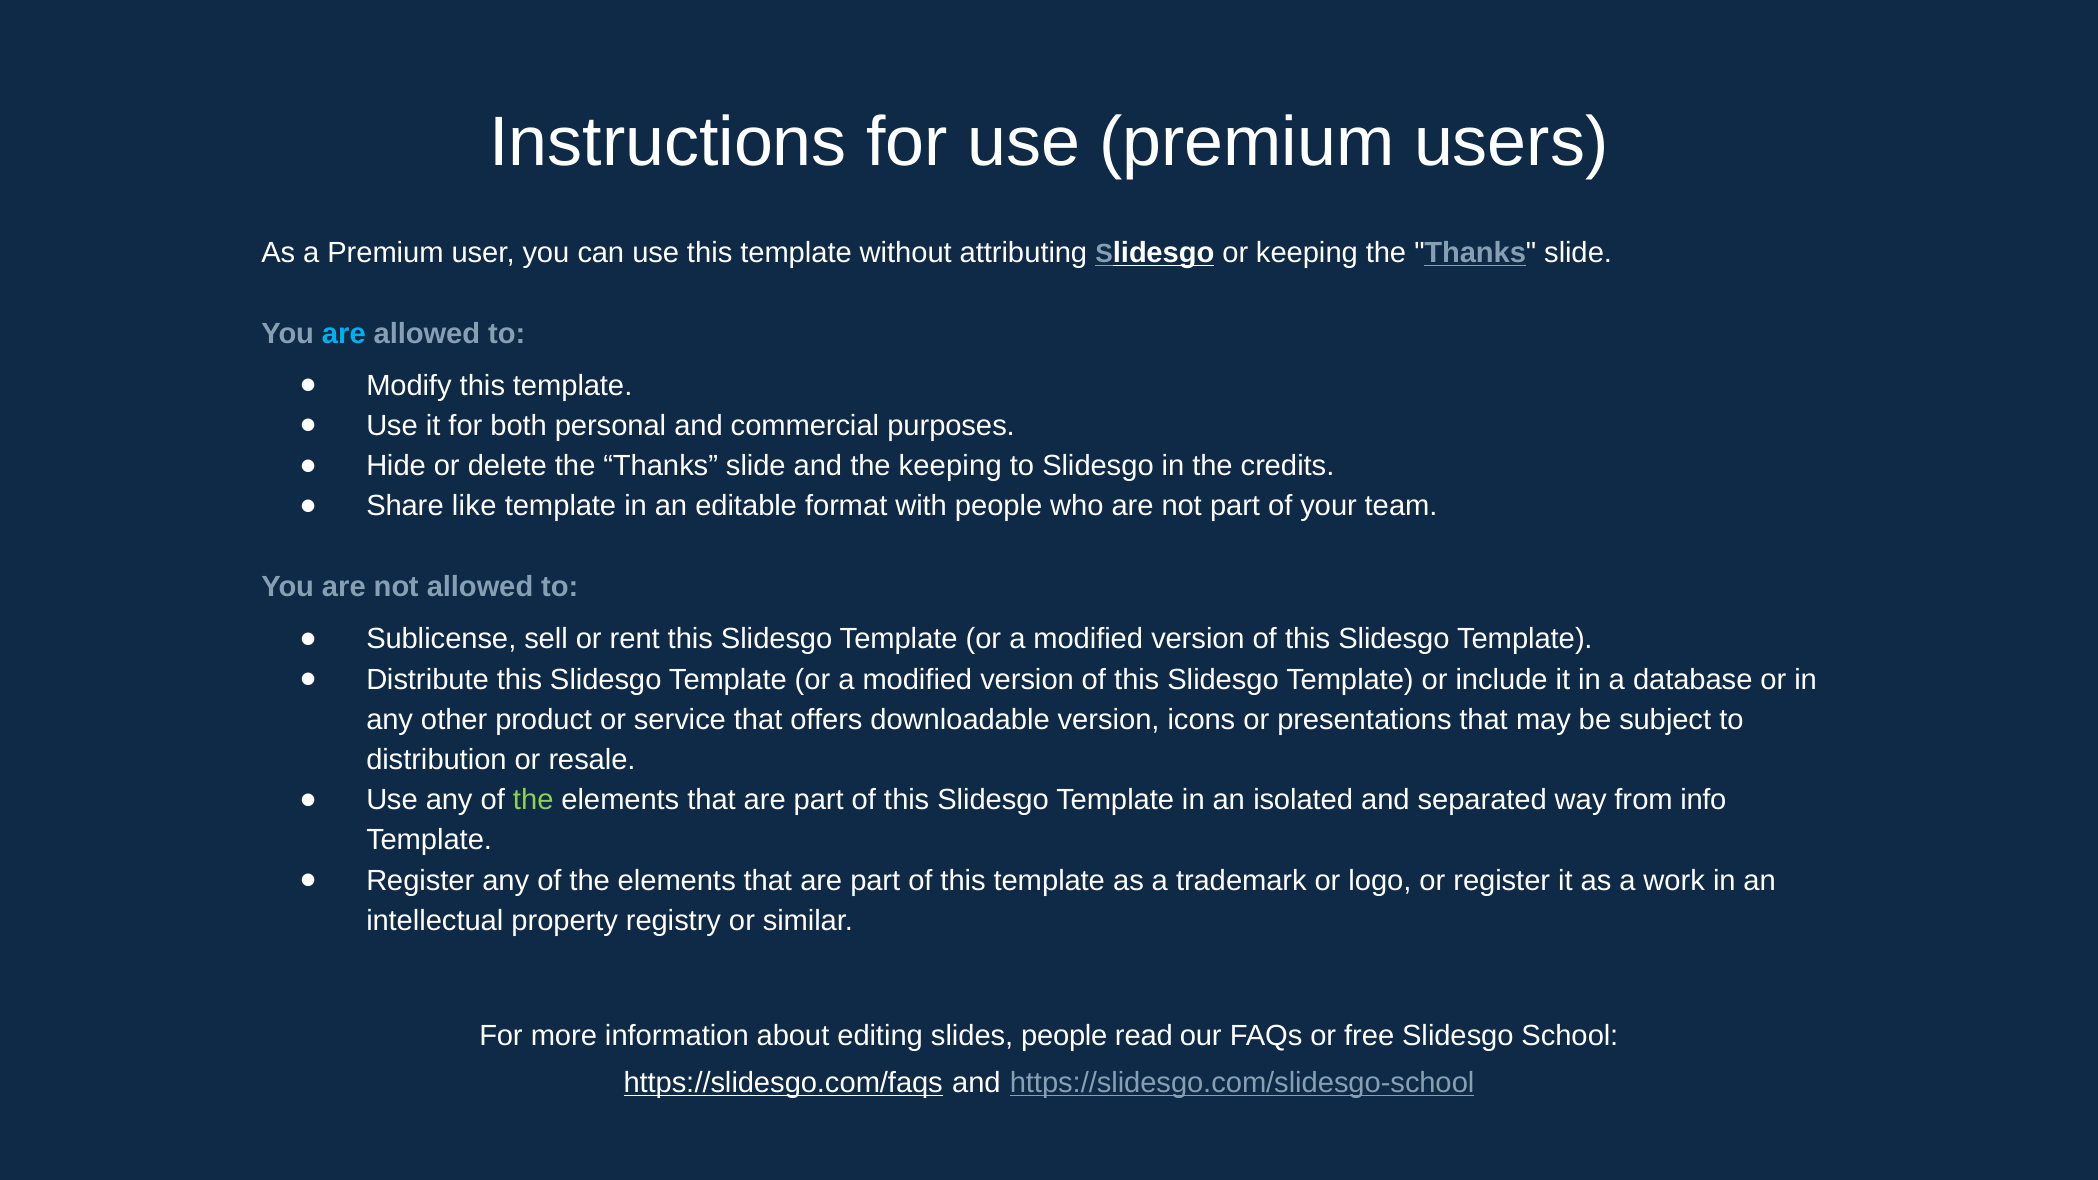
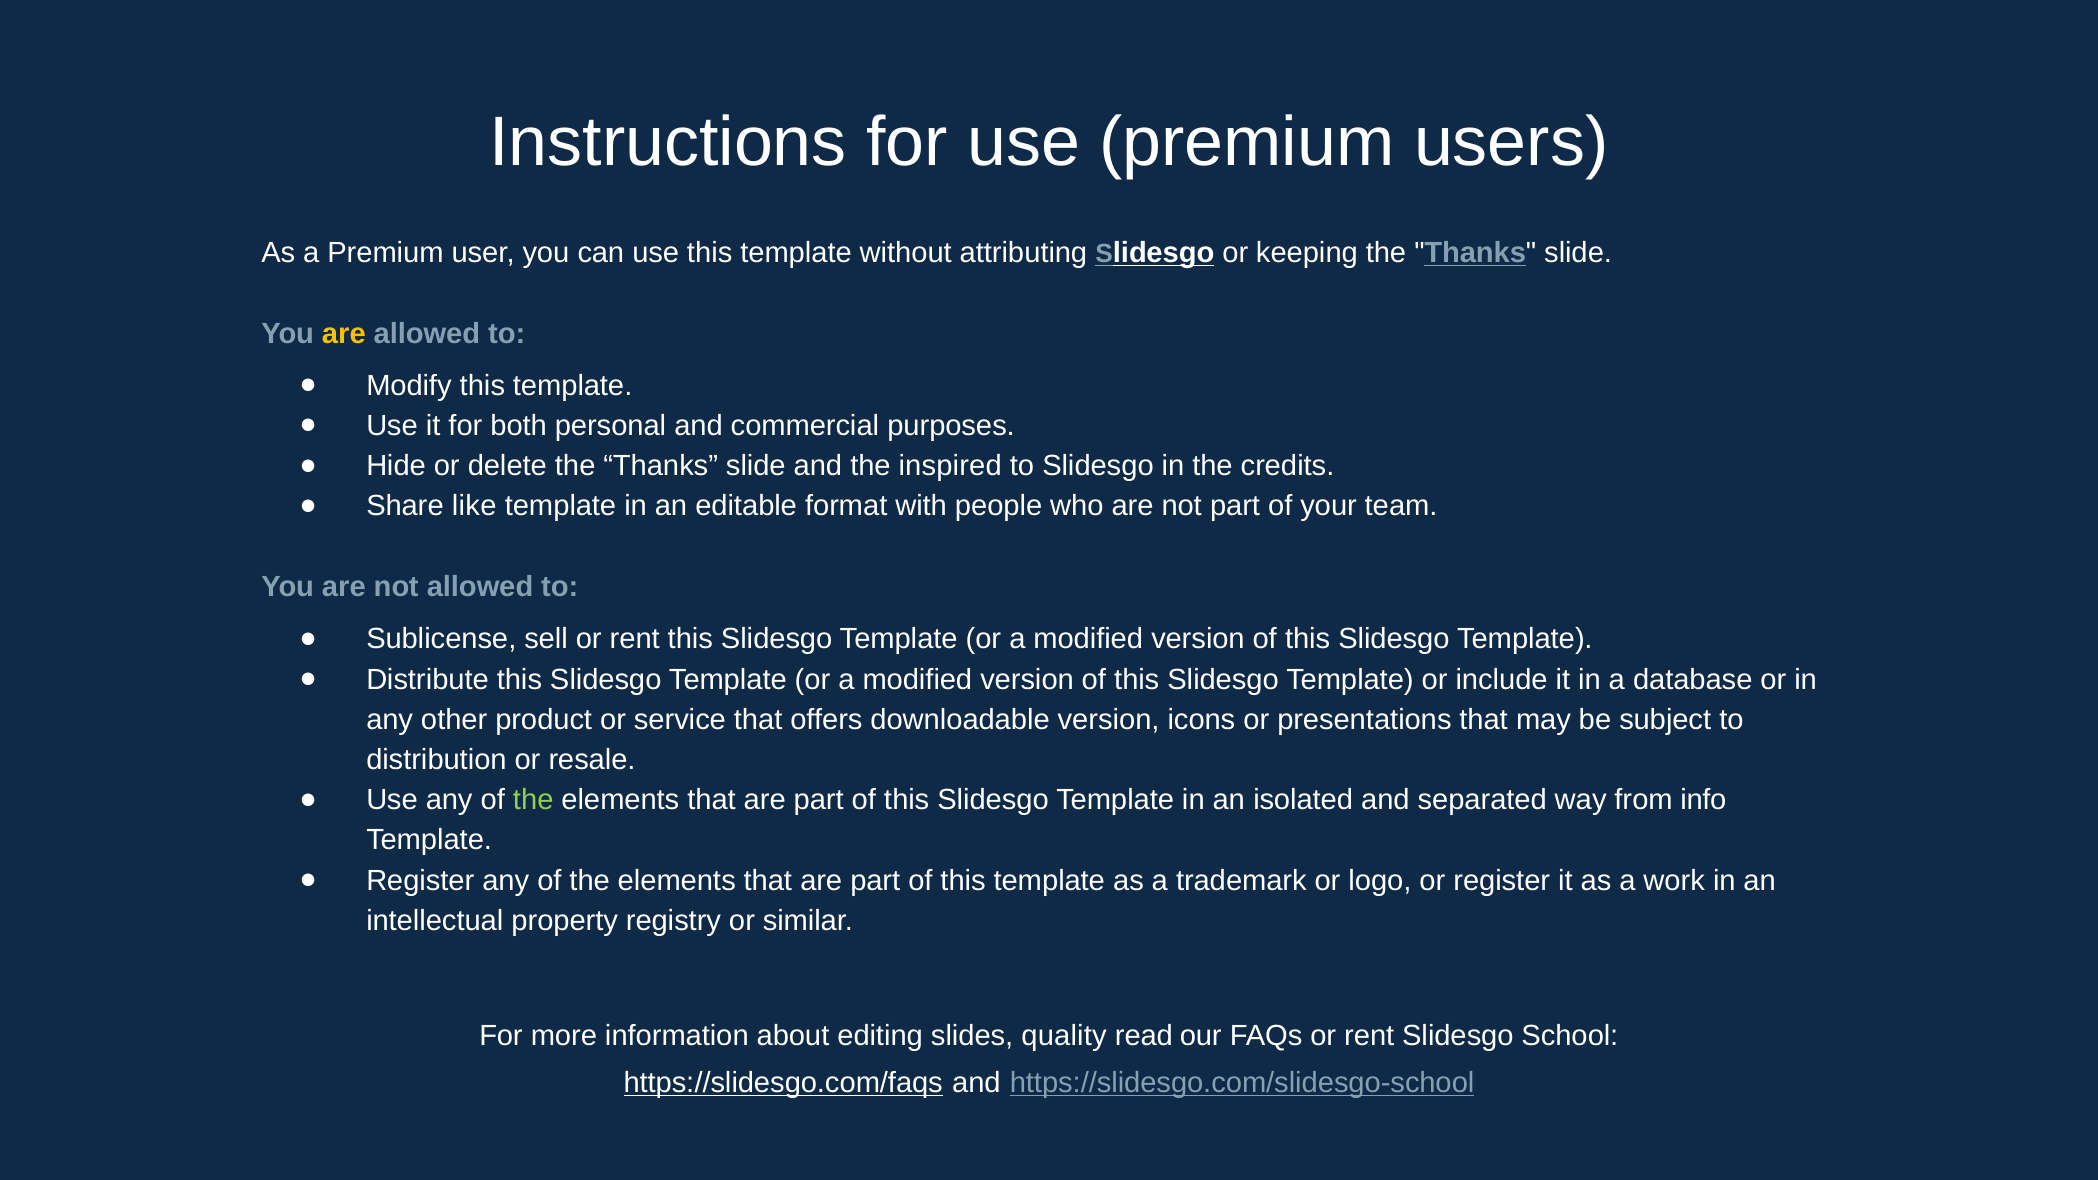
are colour: light blue -> yellow (344, 334)
the keeping: keeping -> inspired (950, 466)
slides people: people -> quality (1064, 1036)
FAQs or free: free -> rent (1369, 1036)
